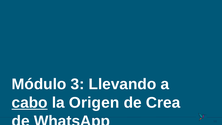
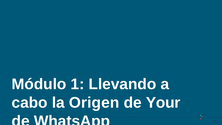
3: 3 -> 1 (78, 84)
cabo underline: present -> none (30, 103)
Crea: Crea -> Your (163, 103)
